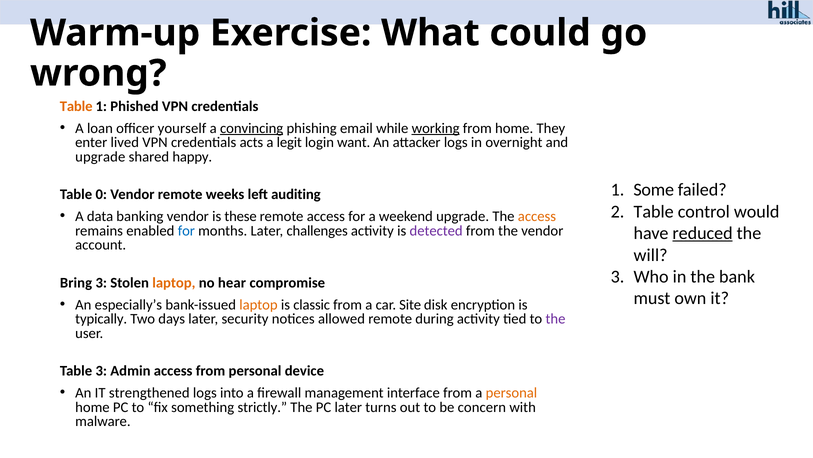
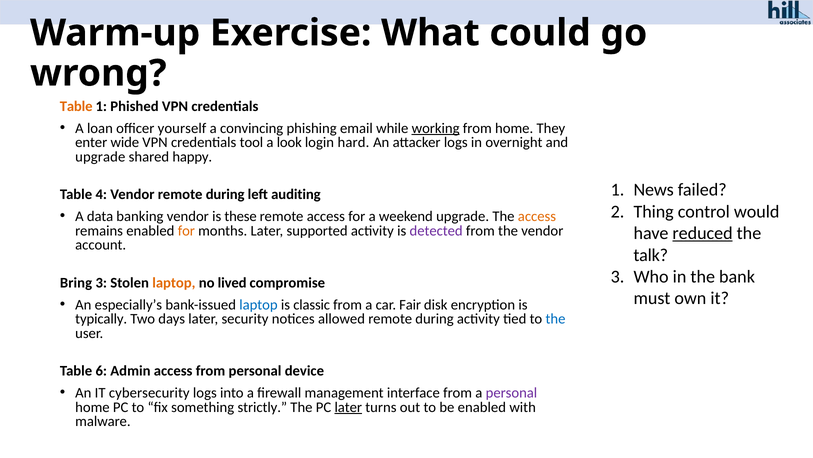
convincing underline: present -> none (252, 128)
lived: lived -> wide (125, 142)
acts: acts -> tool (251, 142)
legit: legit -> look (289, 142)
want: want -> hard (353, 142)
Some: Some -> News (654, 190)
0: 0 -> 4 (101, 194)
Vendor remote weeks: weeks -> during (225, 194)
2 Table: Table -> Thing (654, 211)
for colour: blue -> orange (186, 230)
challenges: challenges -> supported (317, 230)
will: will -> talk (651, 255)
hear: hear -> lived (232, 282)
laptop colour: orange -> blue (258, 304)
Site: Site -> Fair (410, 304)
the colour: purple -> blue (555, 318)
Table 3: 3 -> 6 (101, 370)
strengthened: strengthened -> cybersecurity (149, 392)
personal colour: orange -> purple (511, 392)
later underline: none -> present (348, 407)
be concern: concern -> enabled (482, 407)
